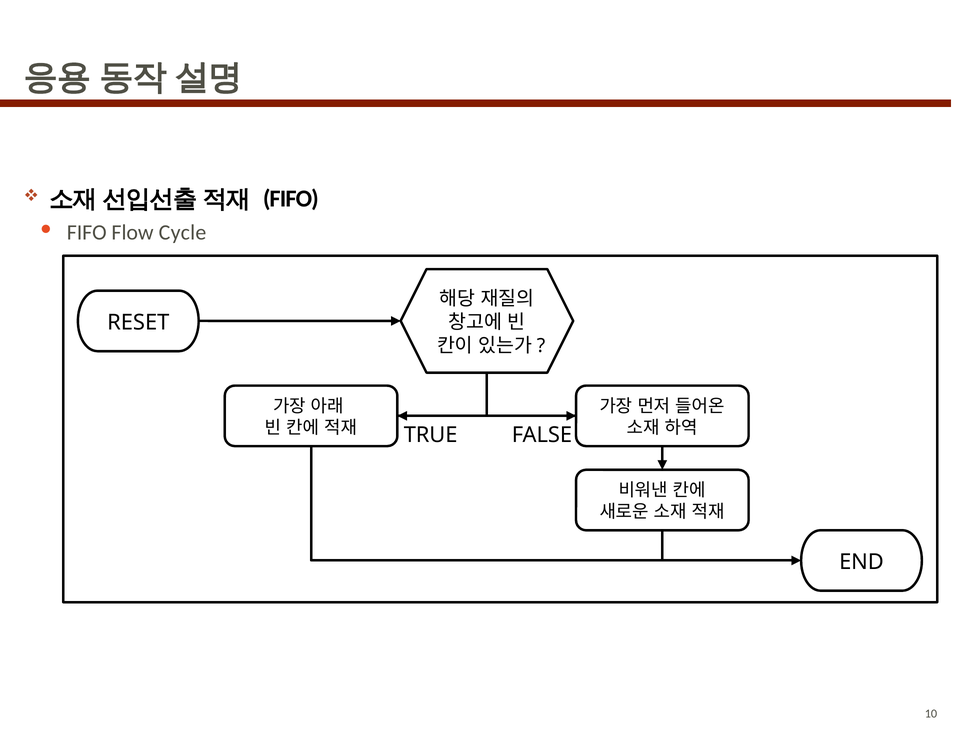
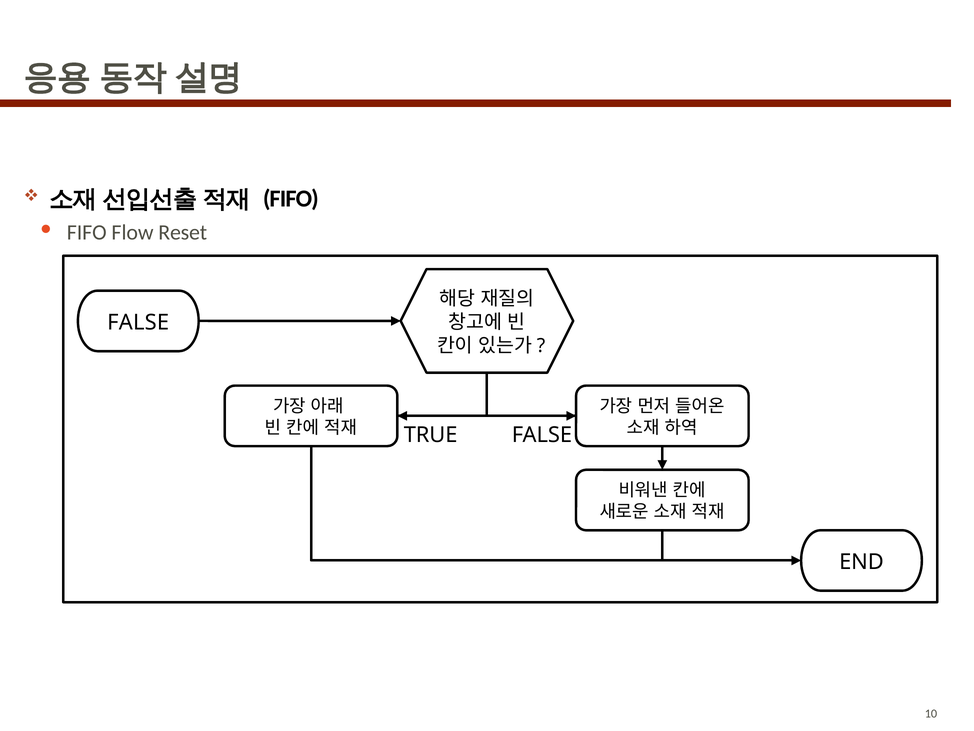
Cycle: Cycle -> Reset (183, 232)
RESET: RESET -> FALSE (138, 322)
